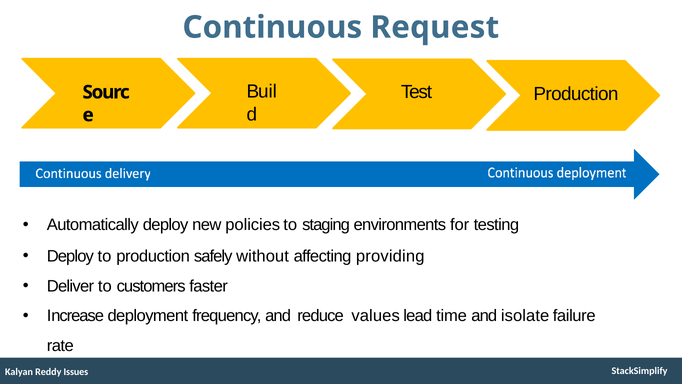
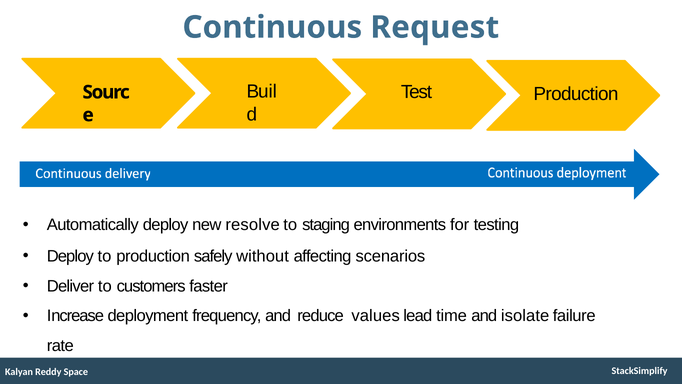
policies: policies -> resolve (253, 225)
providing: providing -> scenarios (390, 256)
Issues: Issues -> Space (76, 372)
